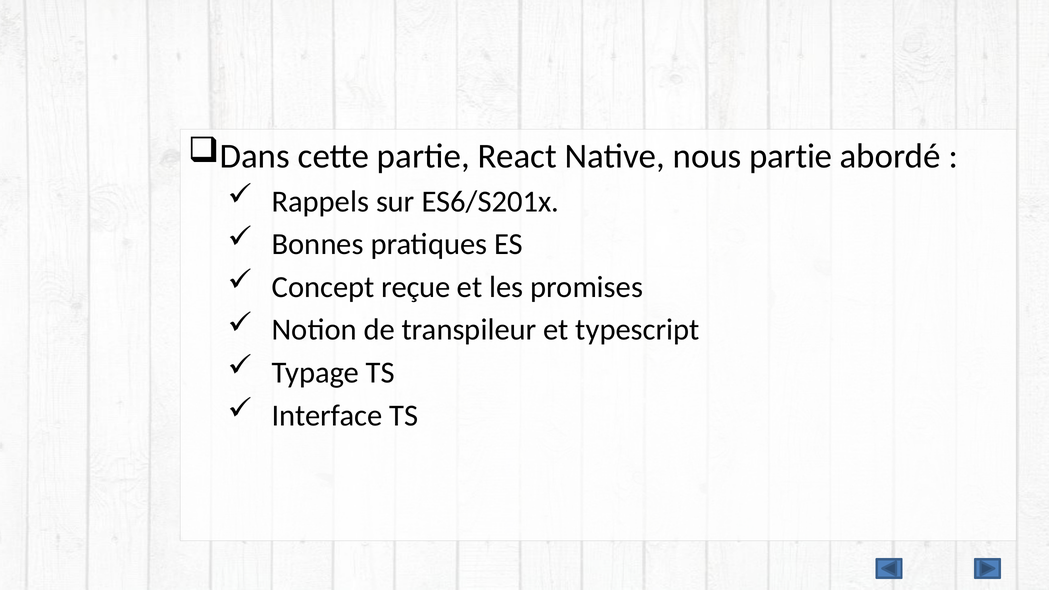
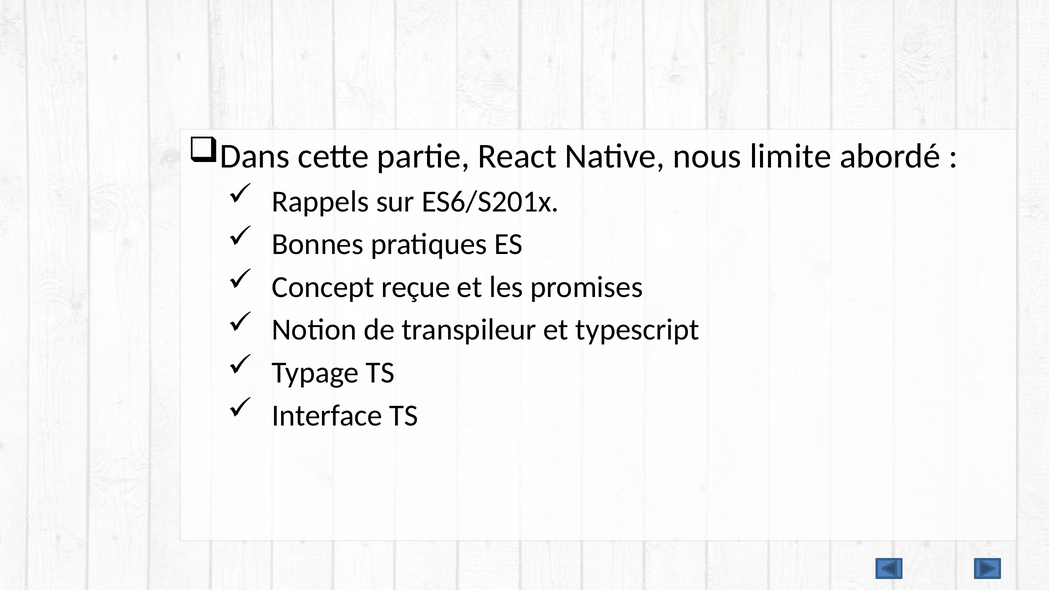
nous partie: partie -> limite (790, 156)
